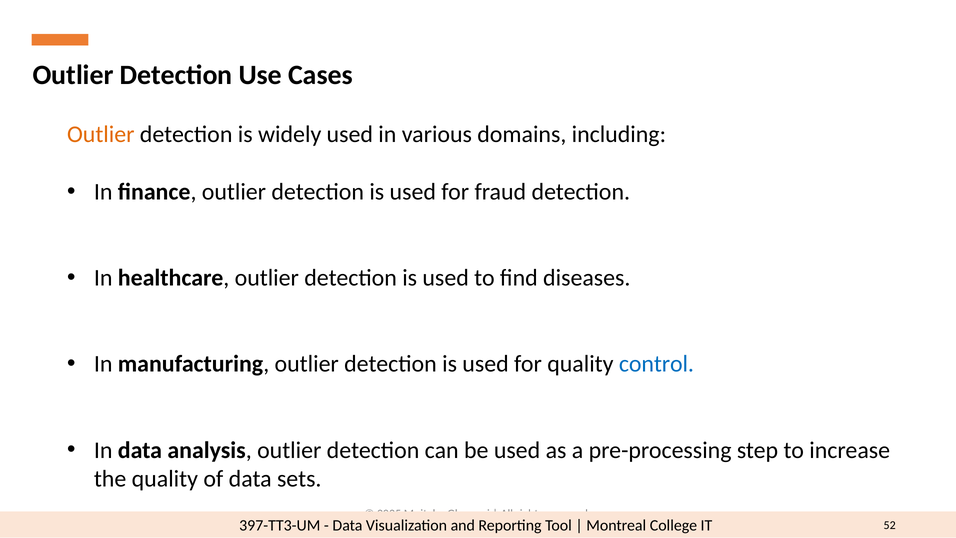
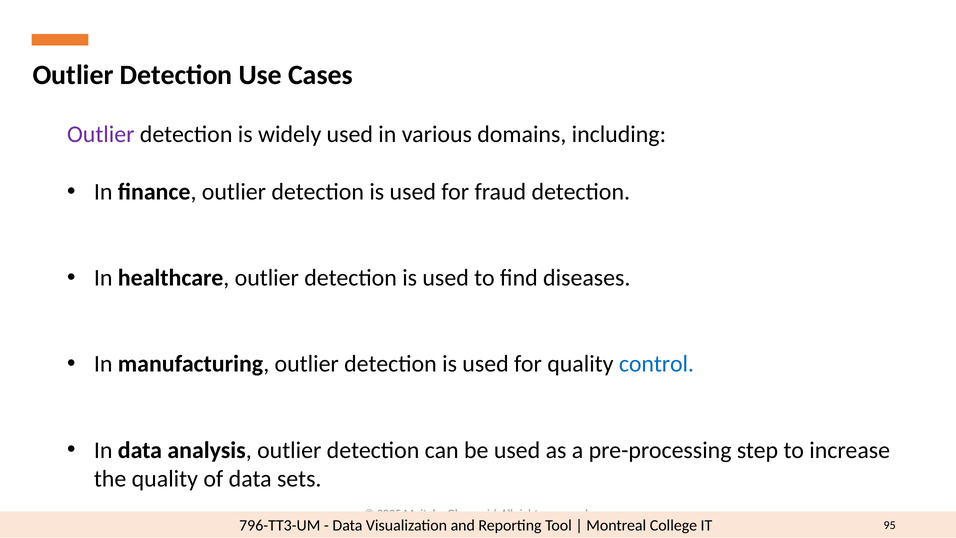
Outlier colour: orange -> purple (101, 134)
397-TT3-UM: 397-TT3-UM -> 796-TT3-UM (280, 525)
52: 52 -> 95 (890, 525)
